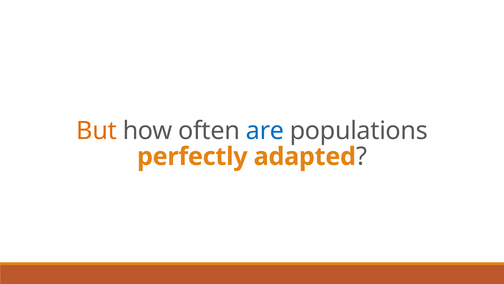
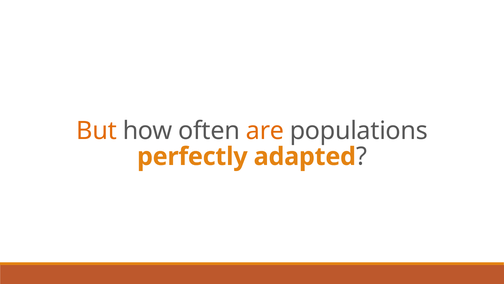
are colour: blue -> orange (265, 131)
